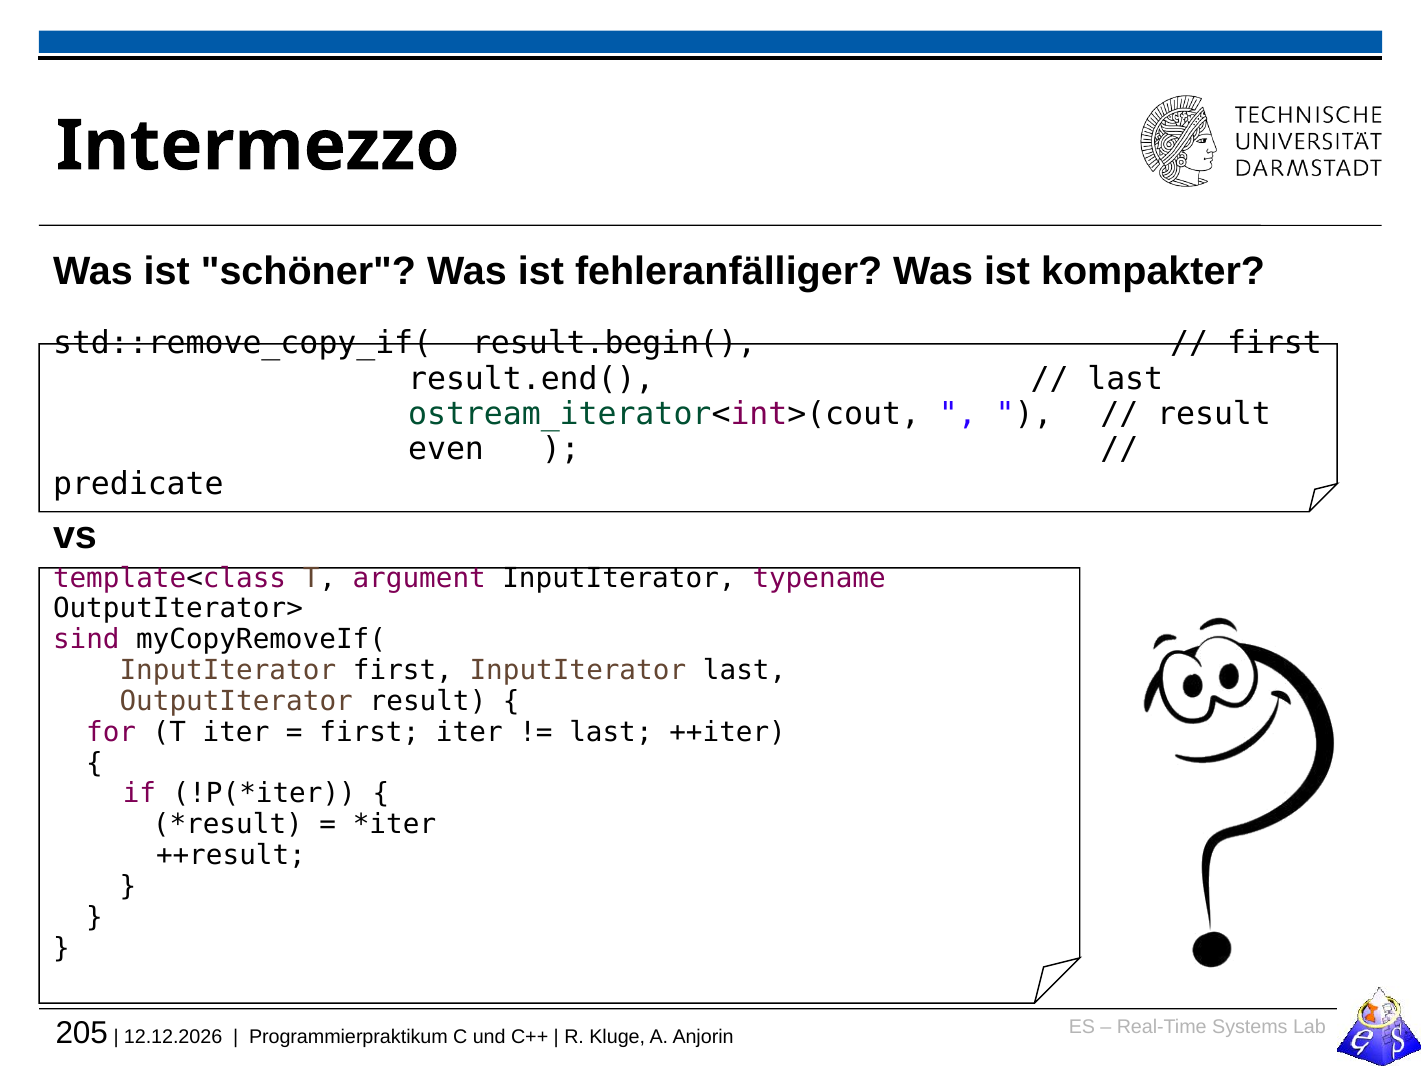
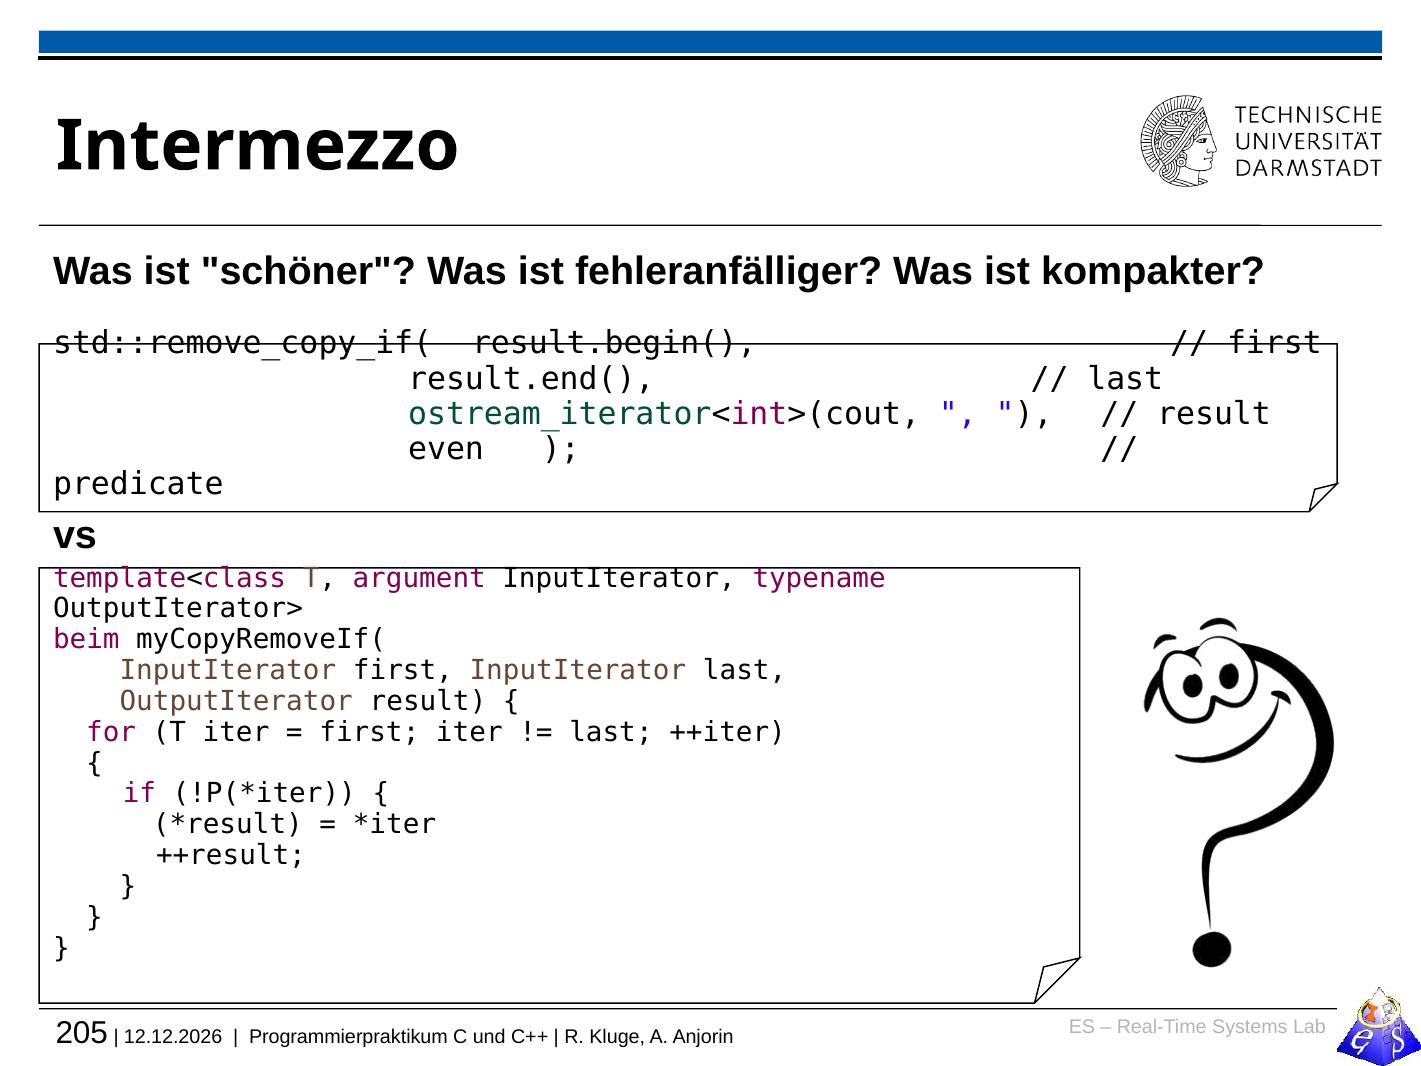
sind: sind -> beim (86, 640)
